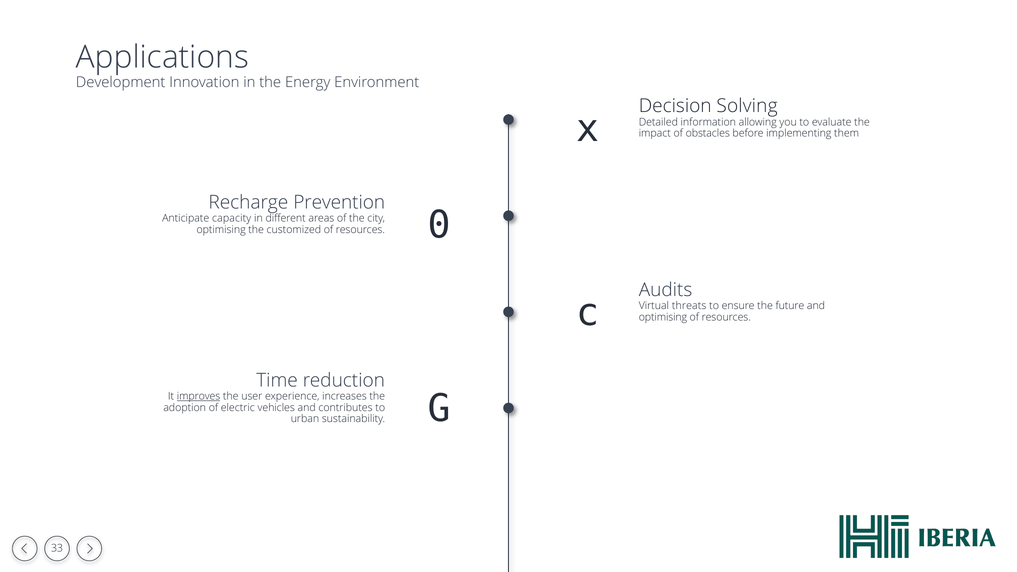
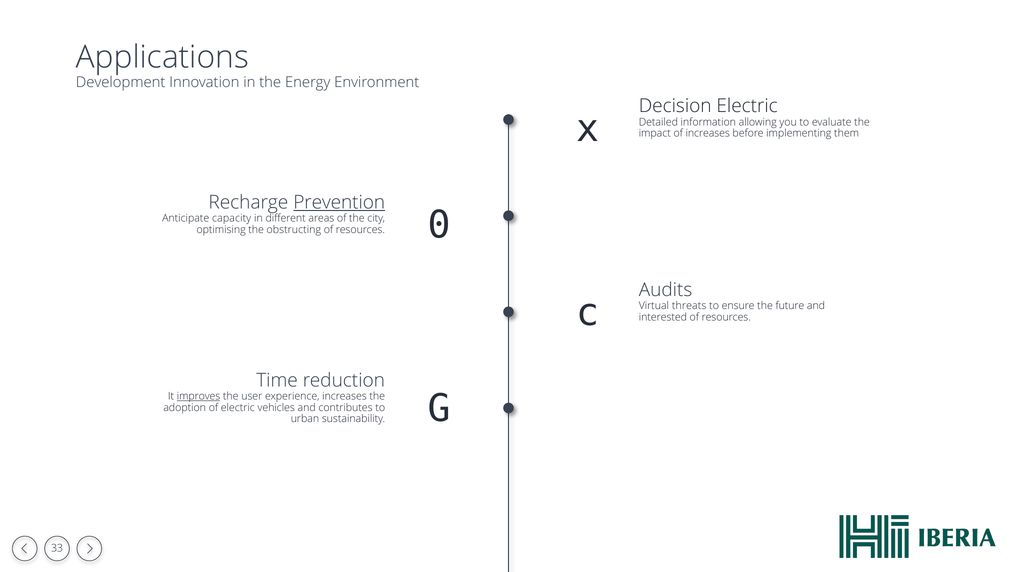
Decision Solving: Solving -> Electric (747, 106)
of obstacles: obstacles -> increases (708, 133)
Prevention underline: none -> present (339, 202)
customized: customized -> obstructing (294, 230)
optimising: optimising -> interested (663, 317)
